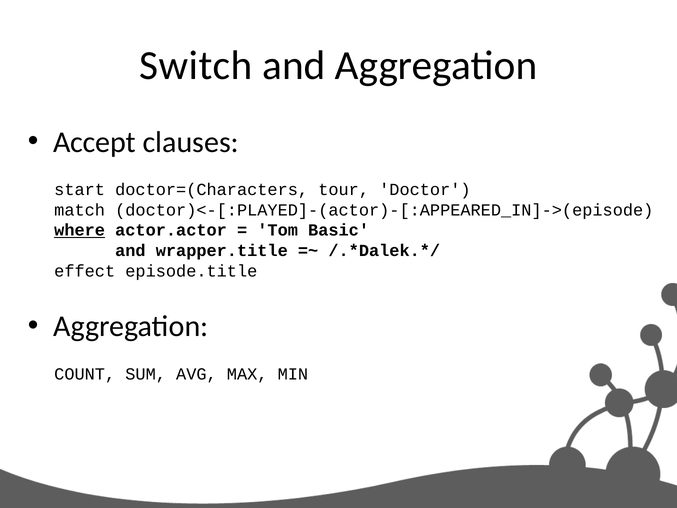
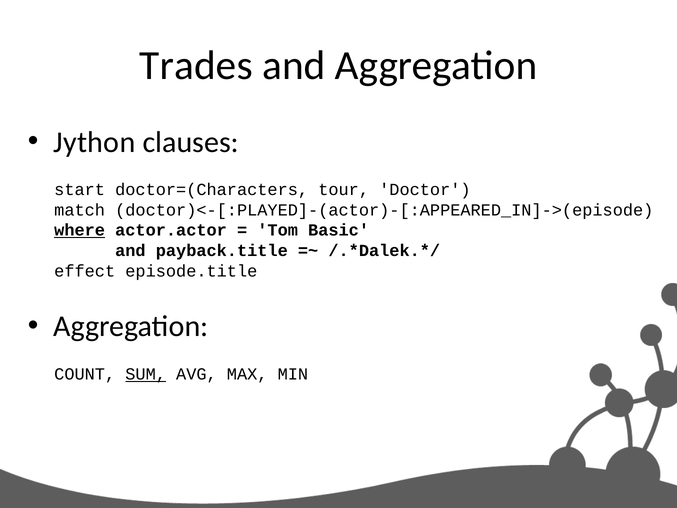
Switch: Switch -> Trades (196, 66)
Accept: Accept -> Jython (94, 142)
wrapper.title: wrapper.title -> payback.title (222, 251)
SUM underline: none -> present (146, 374)
